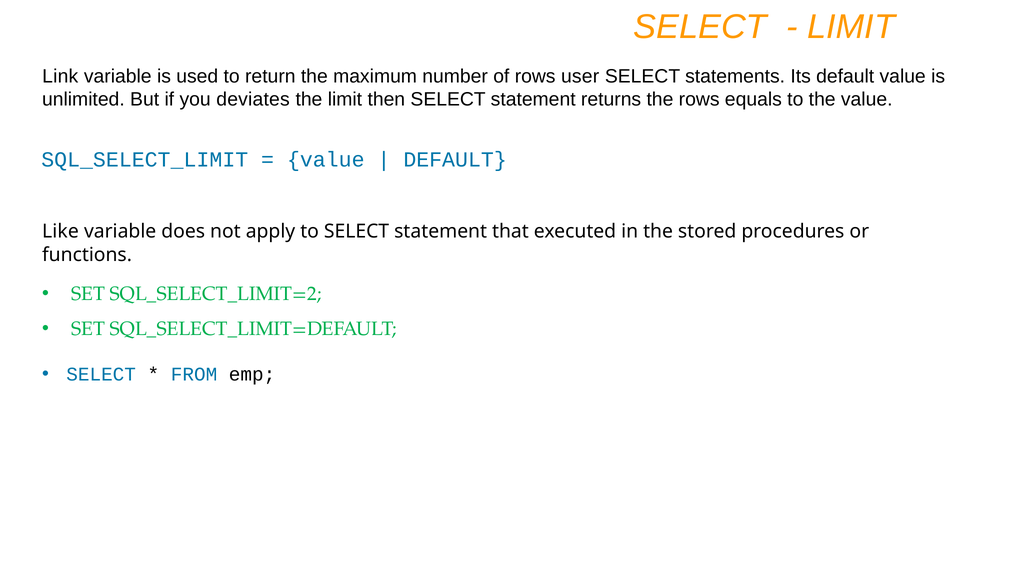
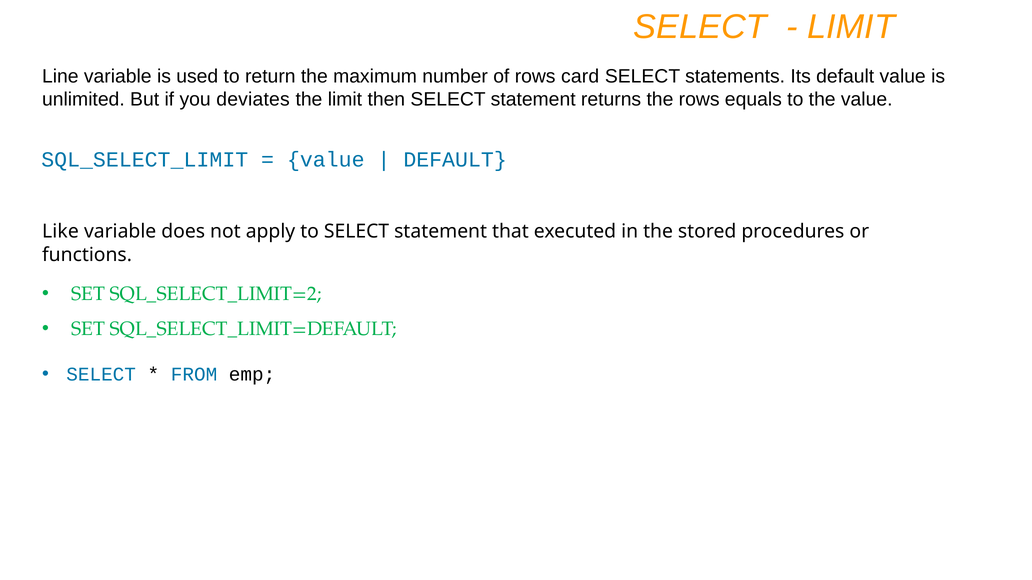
Link: Link -> Line (60, 76)
user: user -> card (580, 76)
